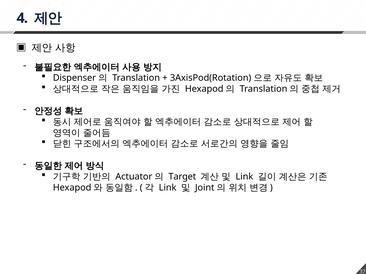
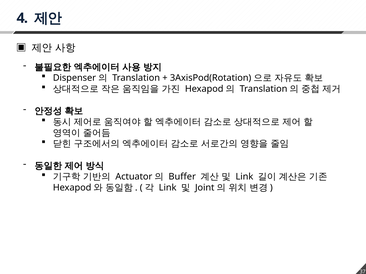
Target: Target -> Buffer (182, 177)
